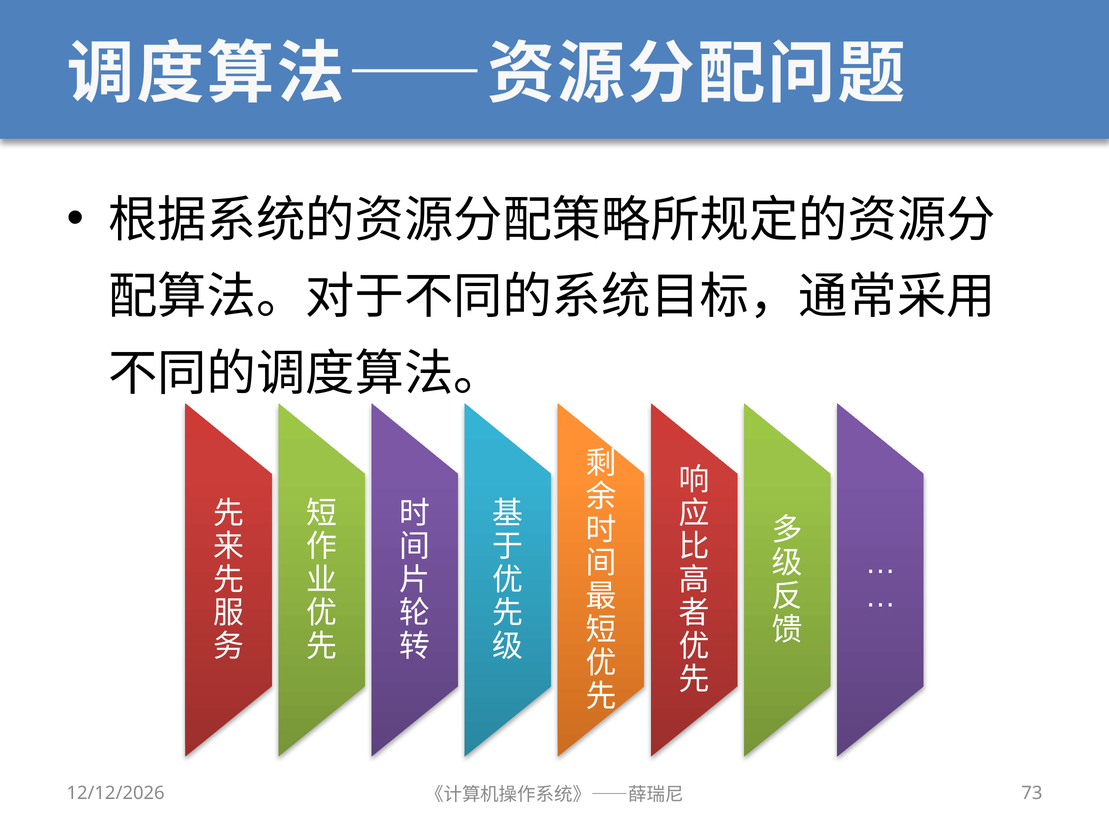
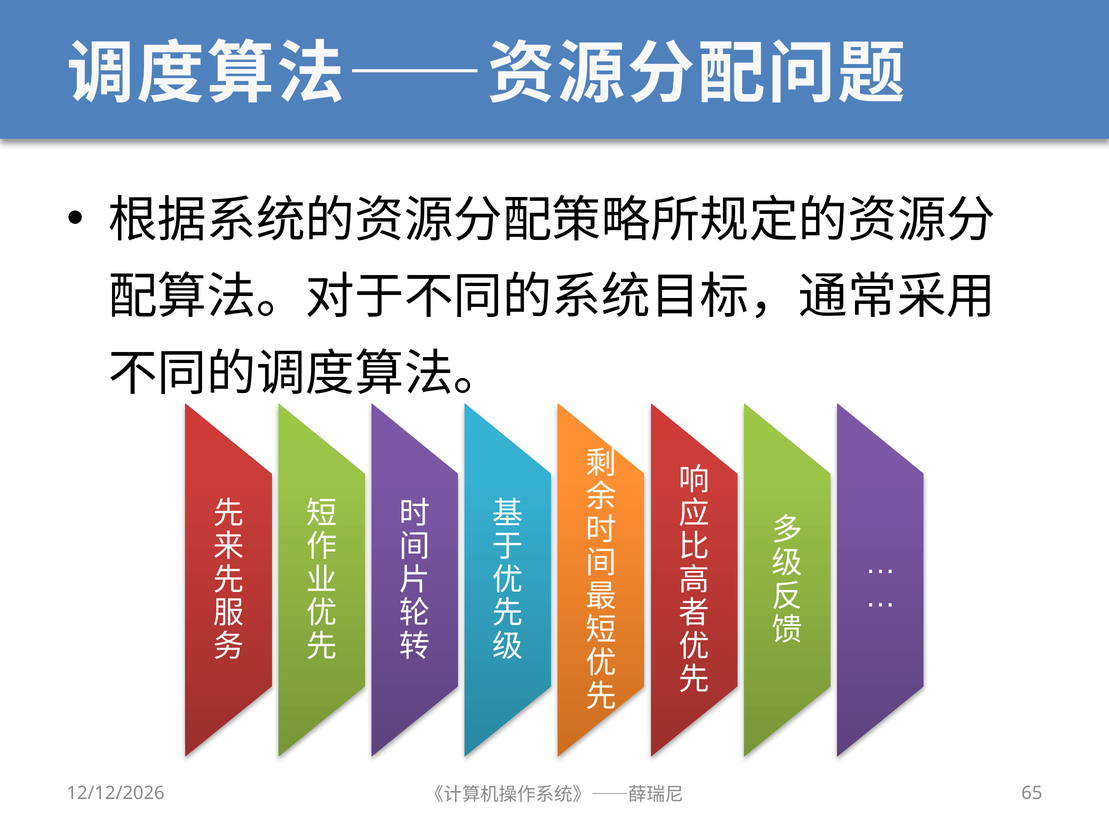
73: 73 -> 65 (1032, 793)
